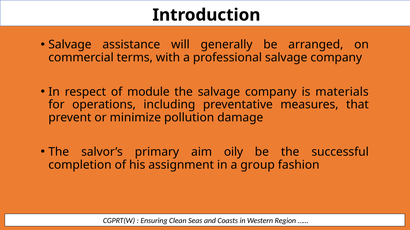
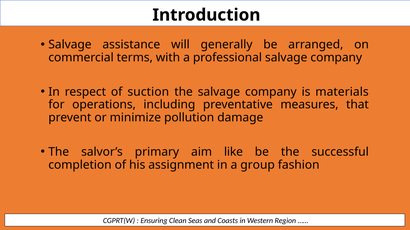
module: module -> suction (148, 92)
oily: oily -> like (234, 152)
